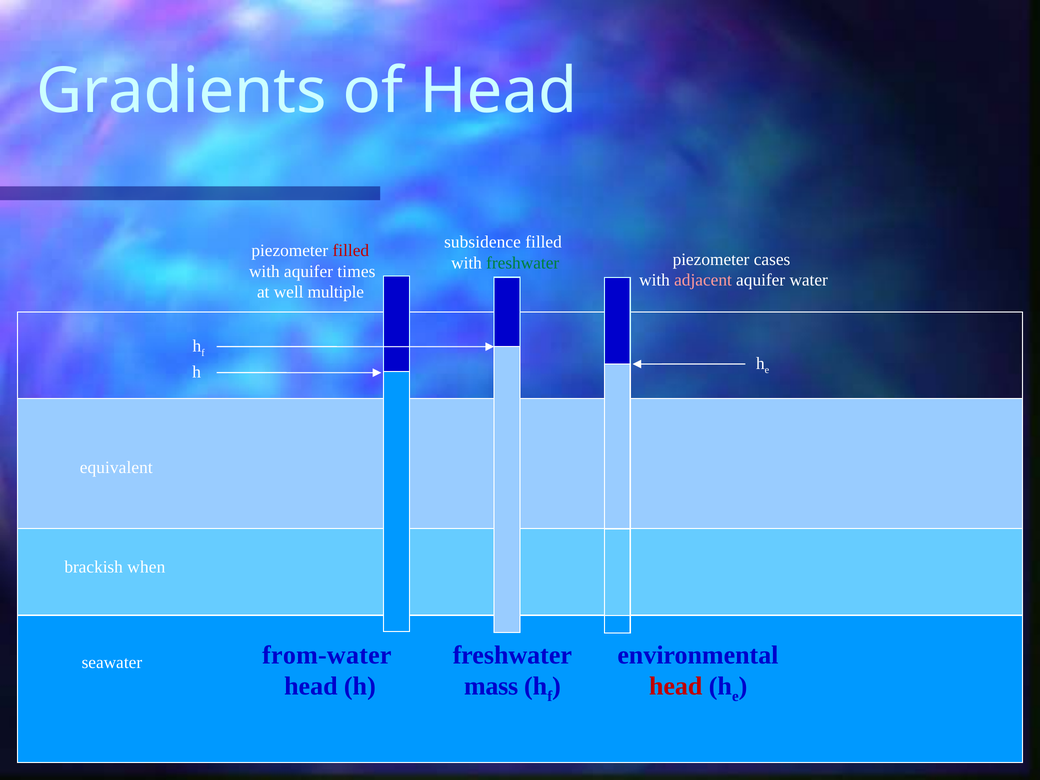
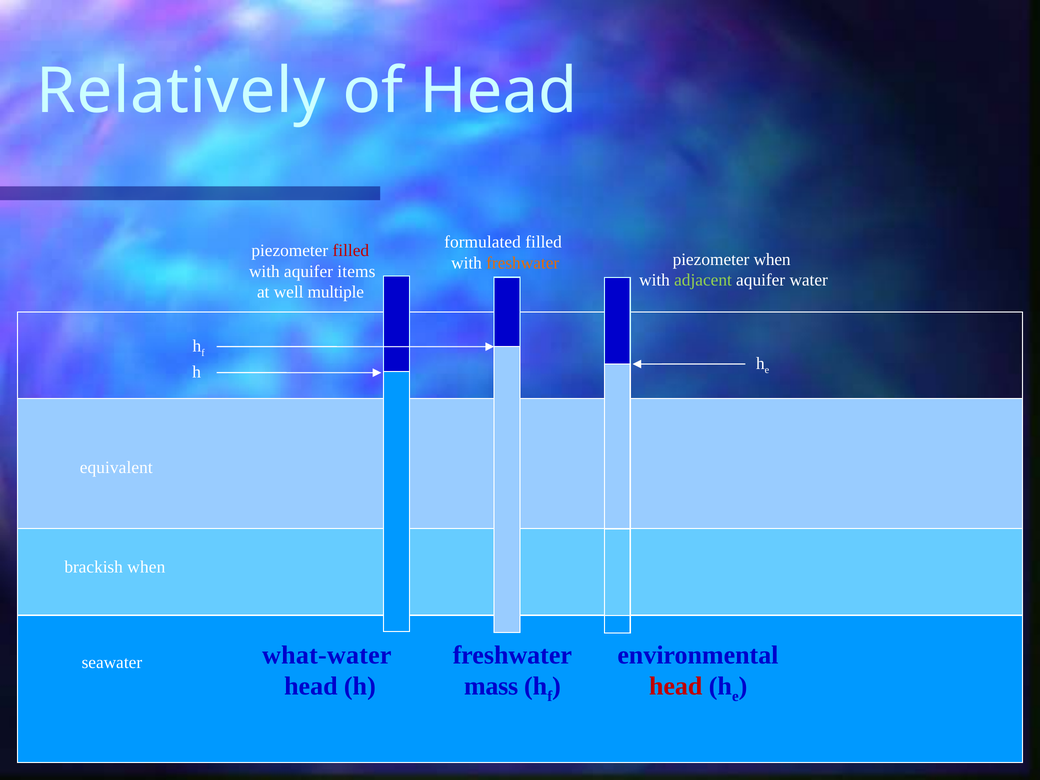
Gradients: Gradients -> Relatively (181, 91)
subsidence: subsidence -> formulated (482, 242)
piezometer cases: cases -> when (772, 259)
freshwater colour: green -> orange (523, 263)
times: times -> items (356, 271)
adjacent colour: pink -> light green (703, 280)
from-water: from-water -> what-water (327, 655)
